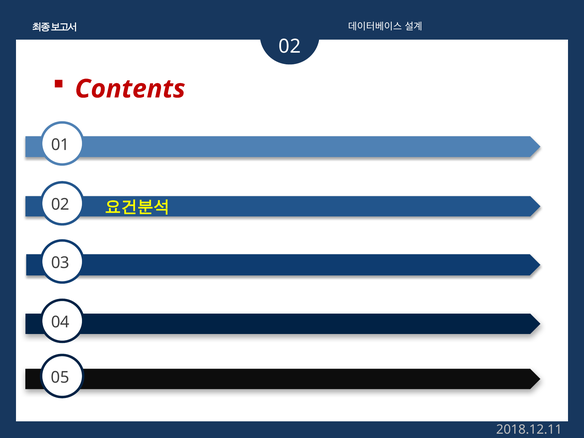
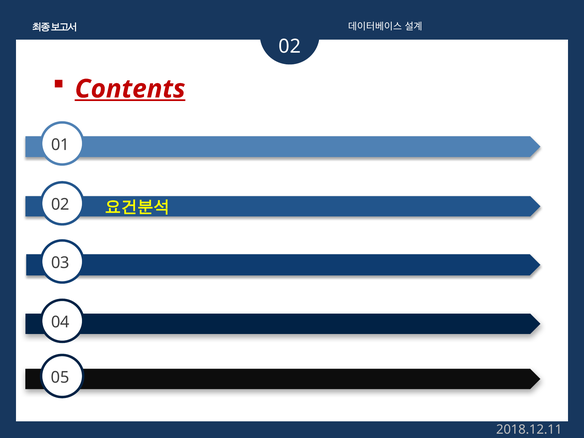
Contents underline: none -> present (130, 89)
